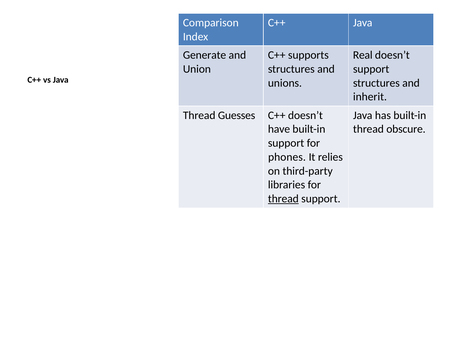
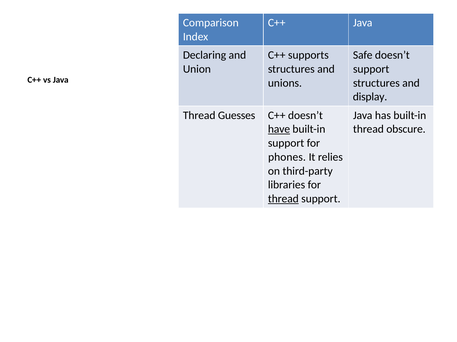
Generate: Generate -> Declaring (205, 55)
Real: Real -> Safe (363, 55)
inherit: inherit -> display (370, 97)
have underline: none -> present (279, 130)
